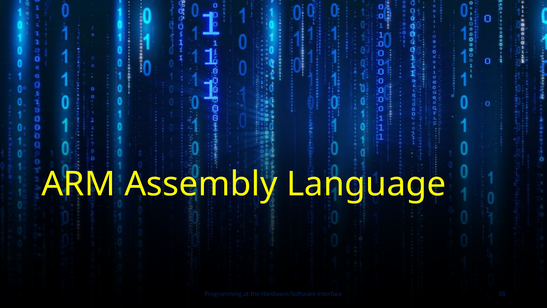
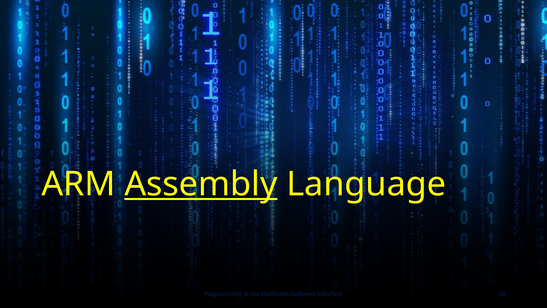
Assembly underline: none -> present (201, 184)
